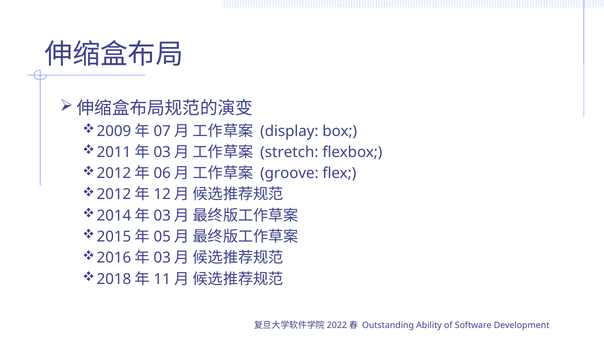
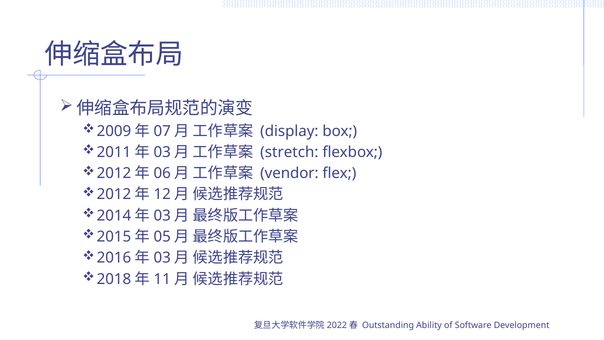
groove: groove -> vendor (289, 173)
